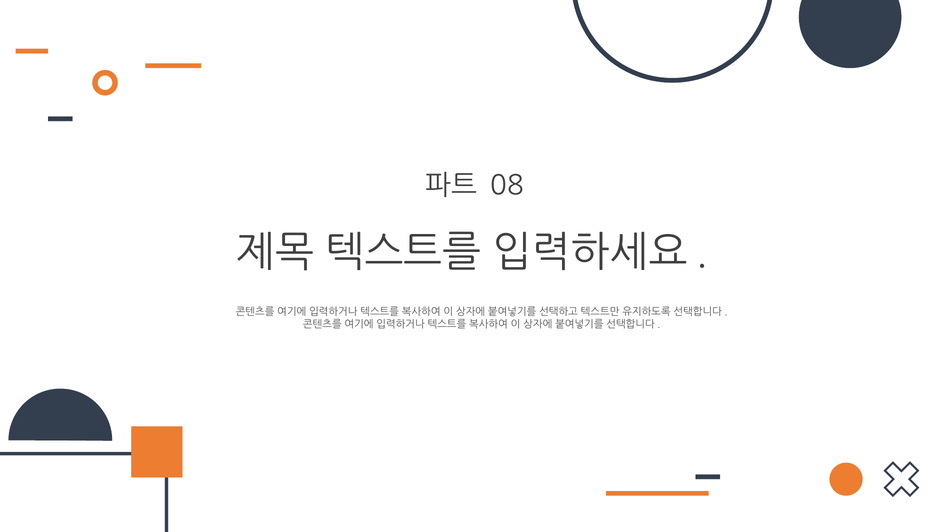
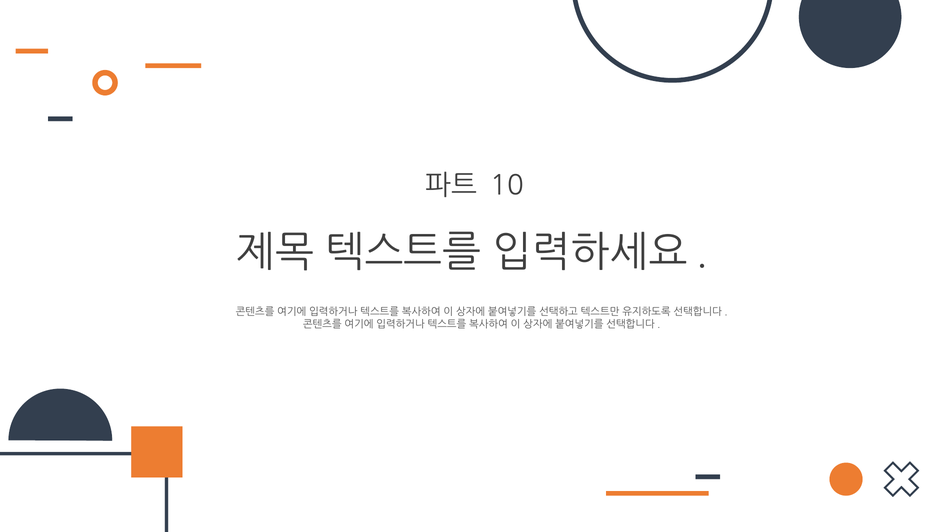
08: 08 -> 10 (507, 186)
